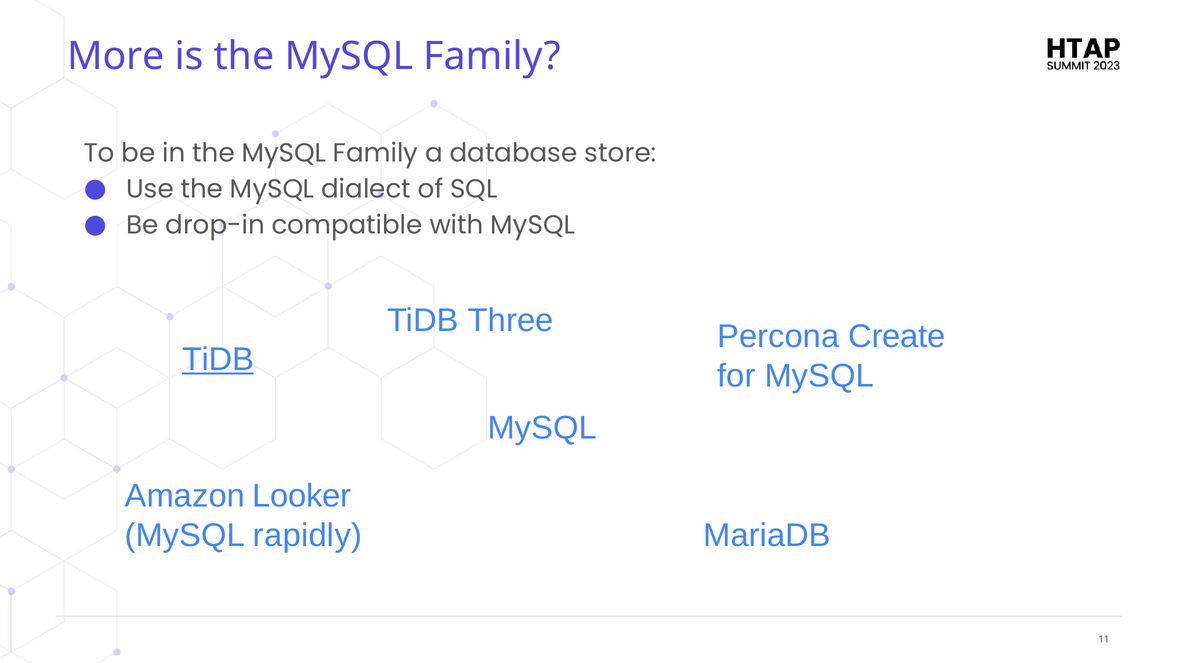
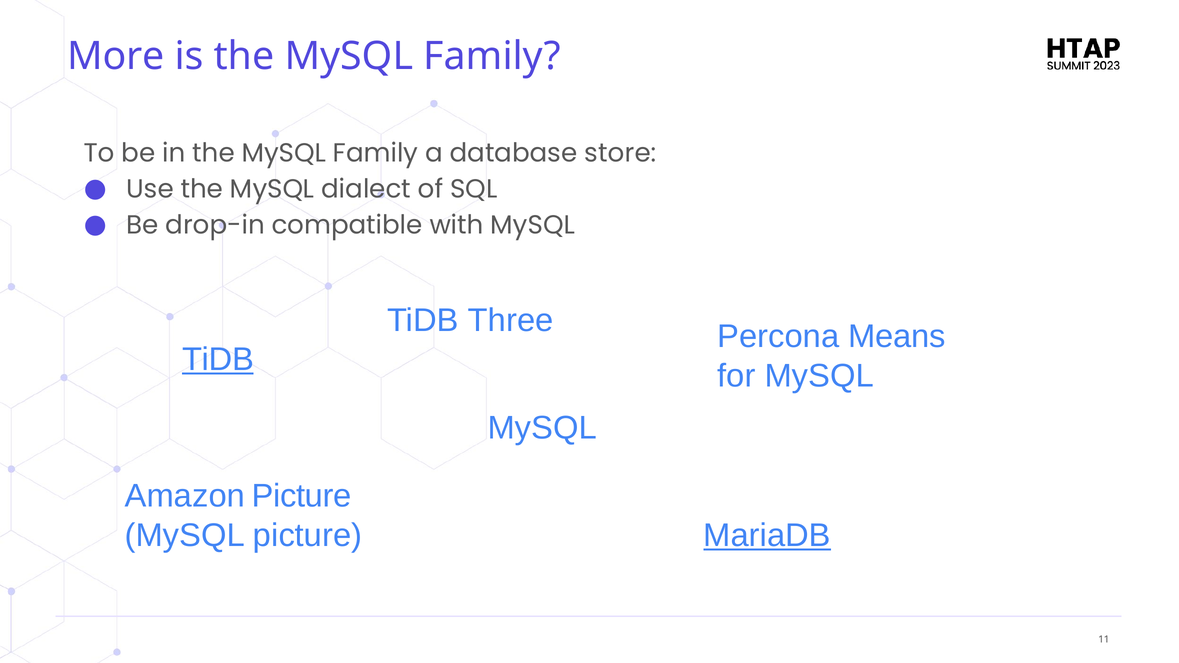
Create: Create -> Means (897, 337)
Amazon Looker: Looker -> Picture (302, 496)
MySQL rapidly: rapidly -> picture (308, 535)
MariaDB underline: none -> present (767, 535)
